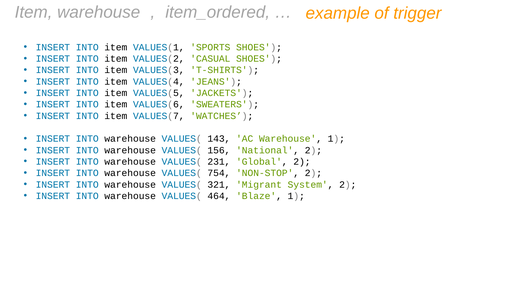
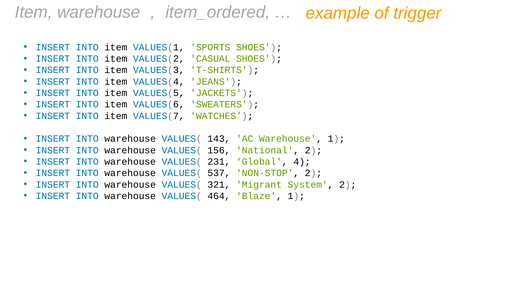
Global 2: 2 -> 4 (302, 162)
754: 754 -> 537 (219, 173)
